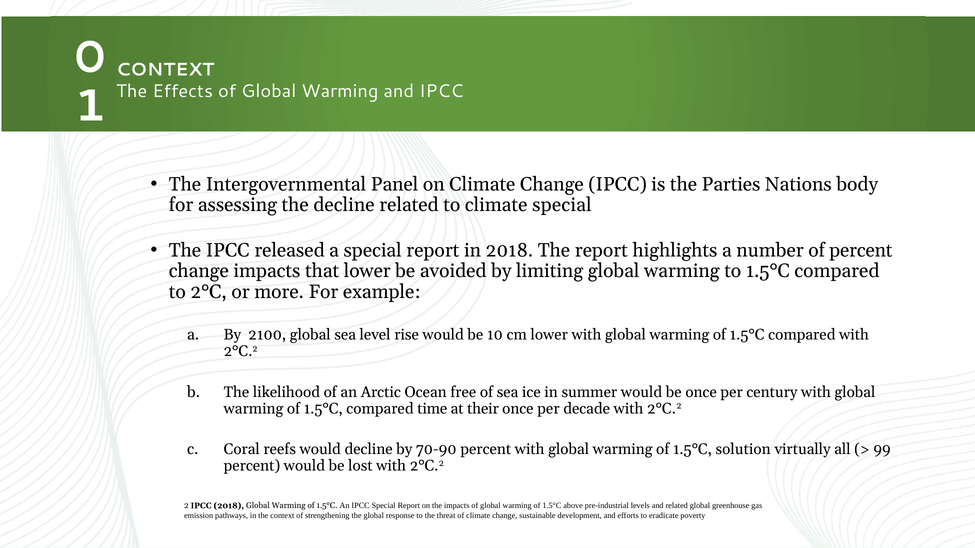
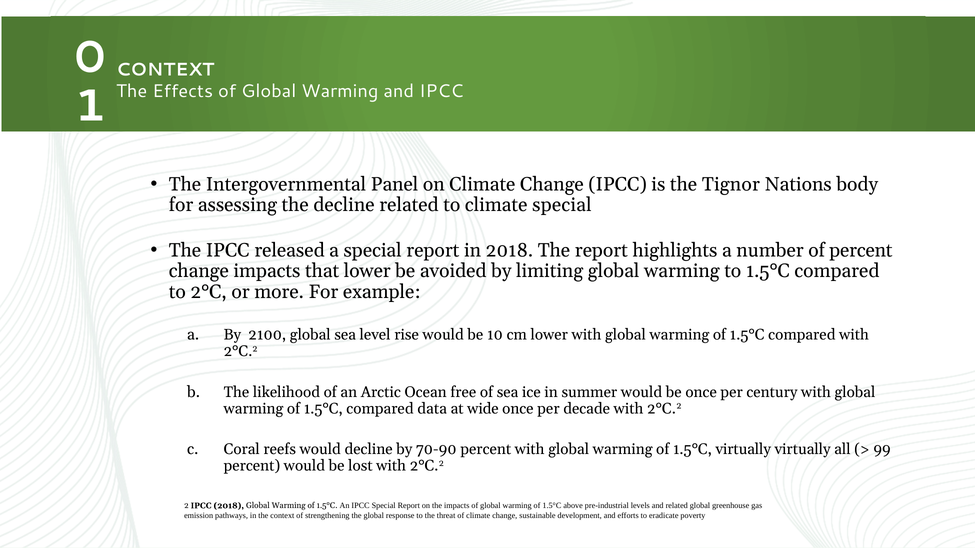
Parties: Parties -> Tignor (731, 184)
time: time -> data (432, 409)
their: their -> wide (483, 409)
1.5°C solution: solution -> virtually (743, 450)
